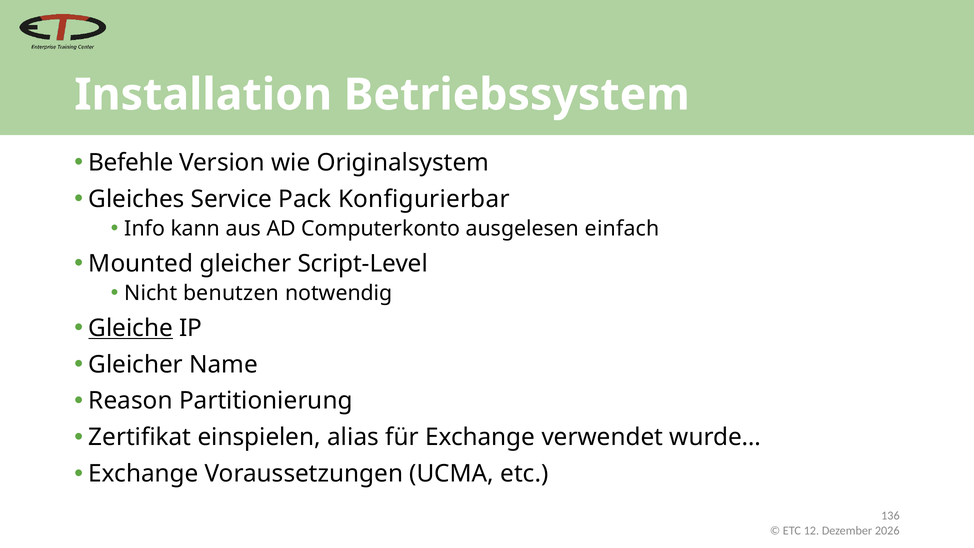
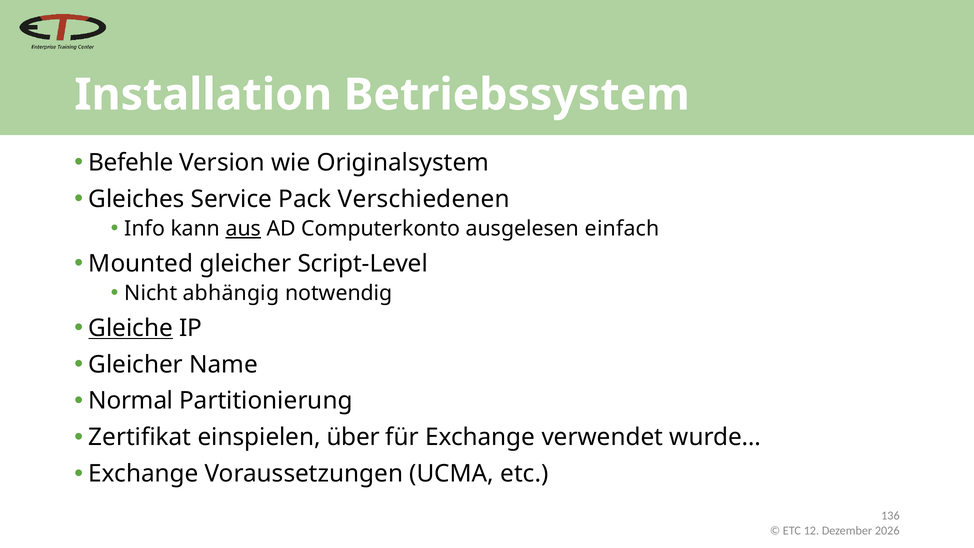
Konfigurierbar: Konfigurierbar -> Verschiedenen (424, 199)
aus underline: none -> present (243, 229)
benutzen: benutzen -> abhängig (231, 293)
Reason: Reason -> Normal (131, 401)
alias: alias -> über (353, 437)
